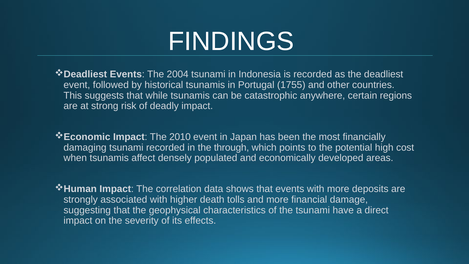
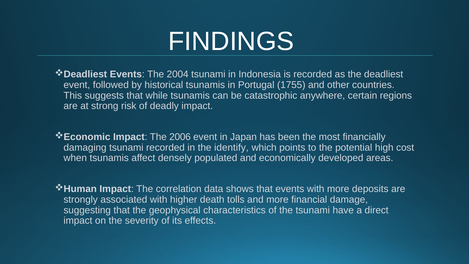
2010: 2010 -> 2006 (180, 137)
through: through -> identify (231, 147)
